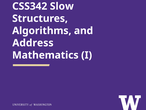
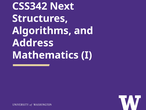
Slow: Slow -> Next (62, 6)
